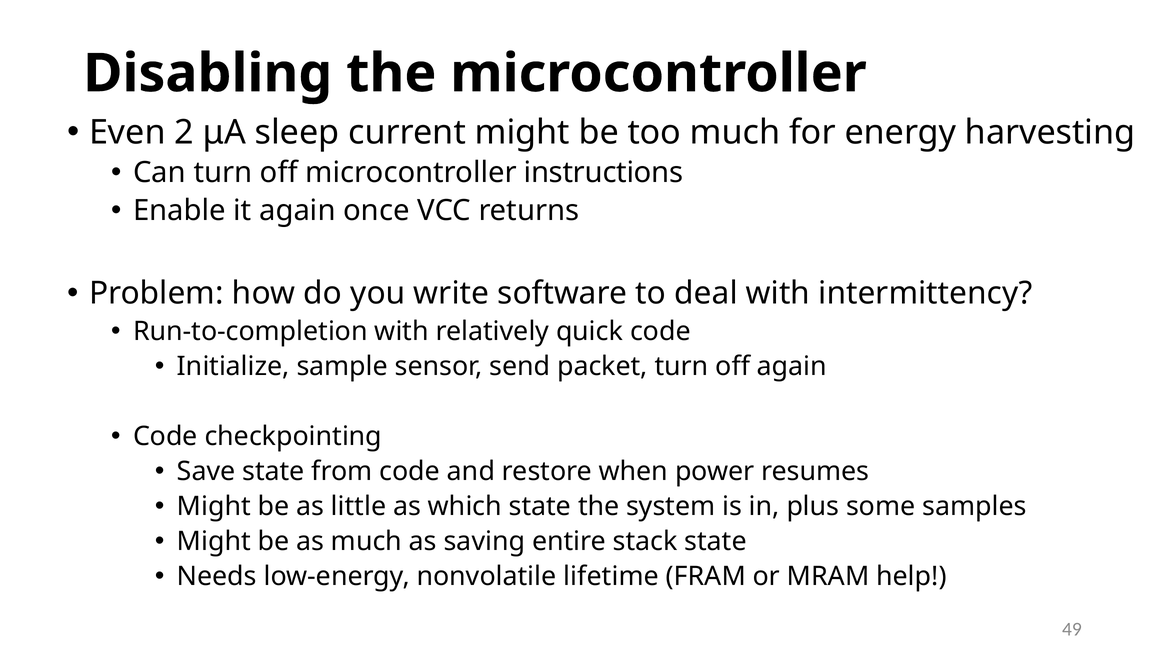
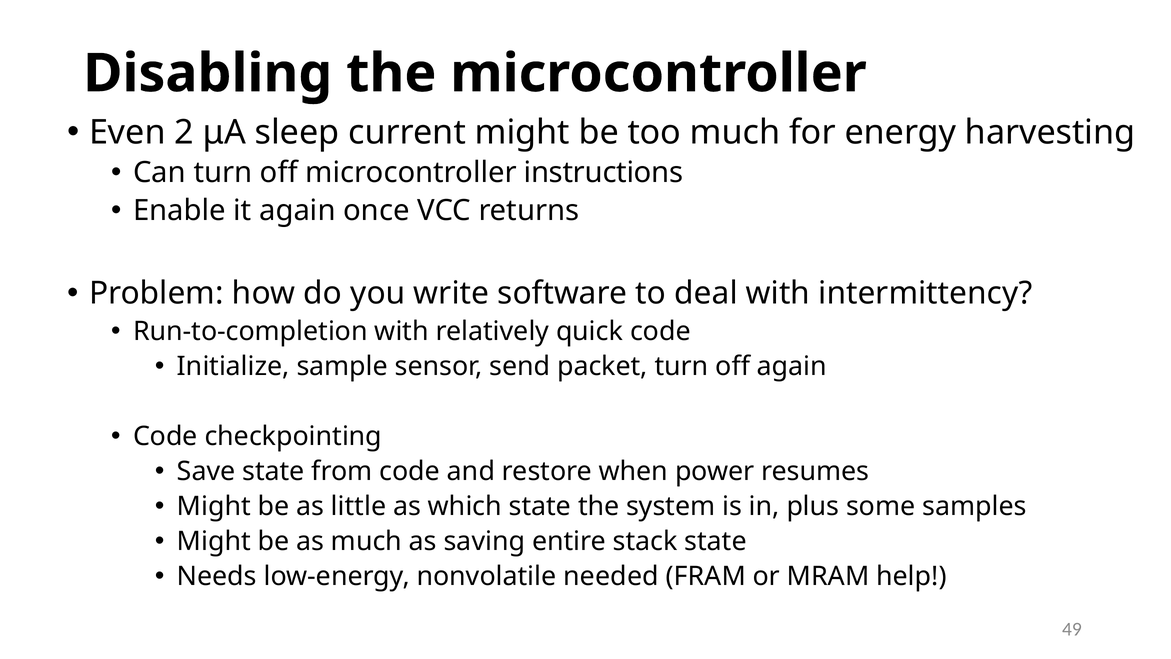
lifetime: lifetime -> needed (611, 576)
